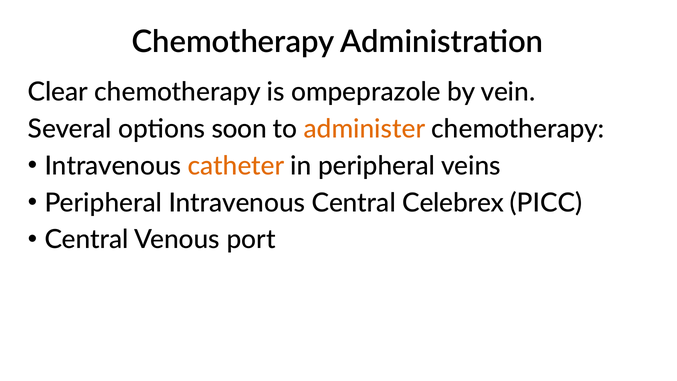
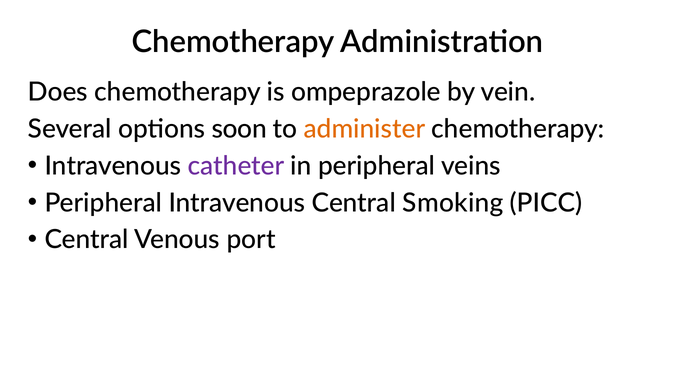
Clear: Clear -> Does (58, 92)
catheter colour: orange -> purple (236, 166)
Celebrex: Celebrex -> Smoking (453, 203)
